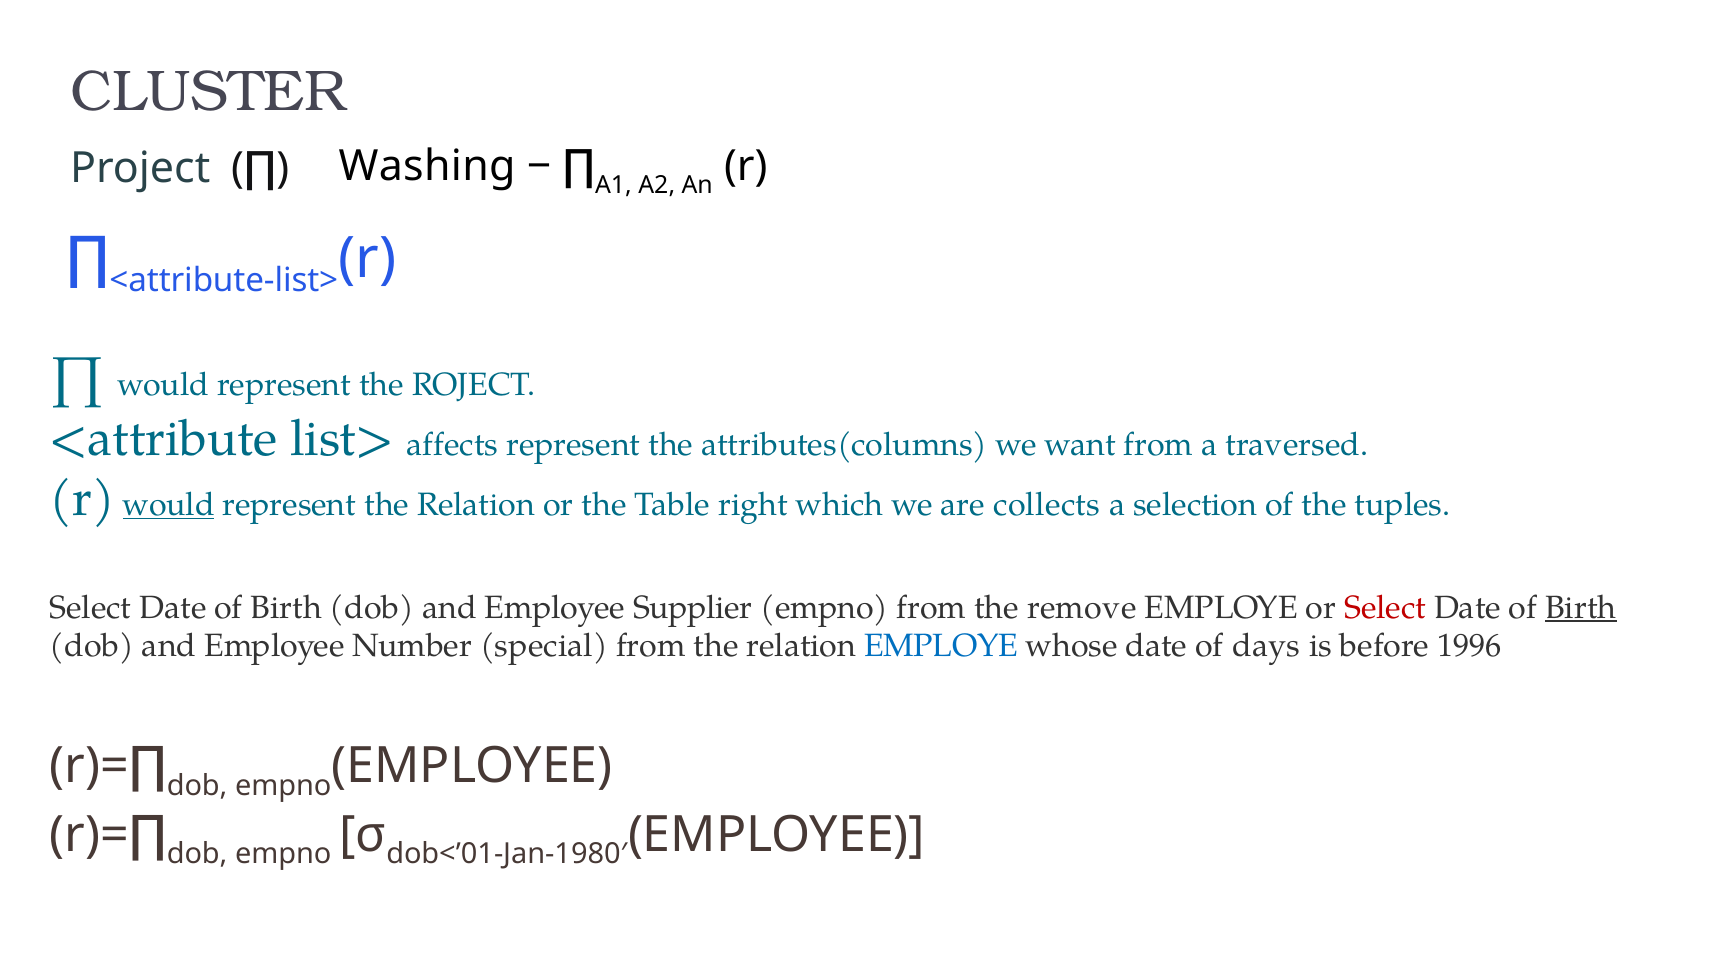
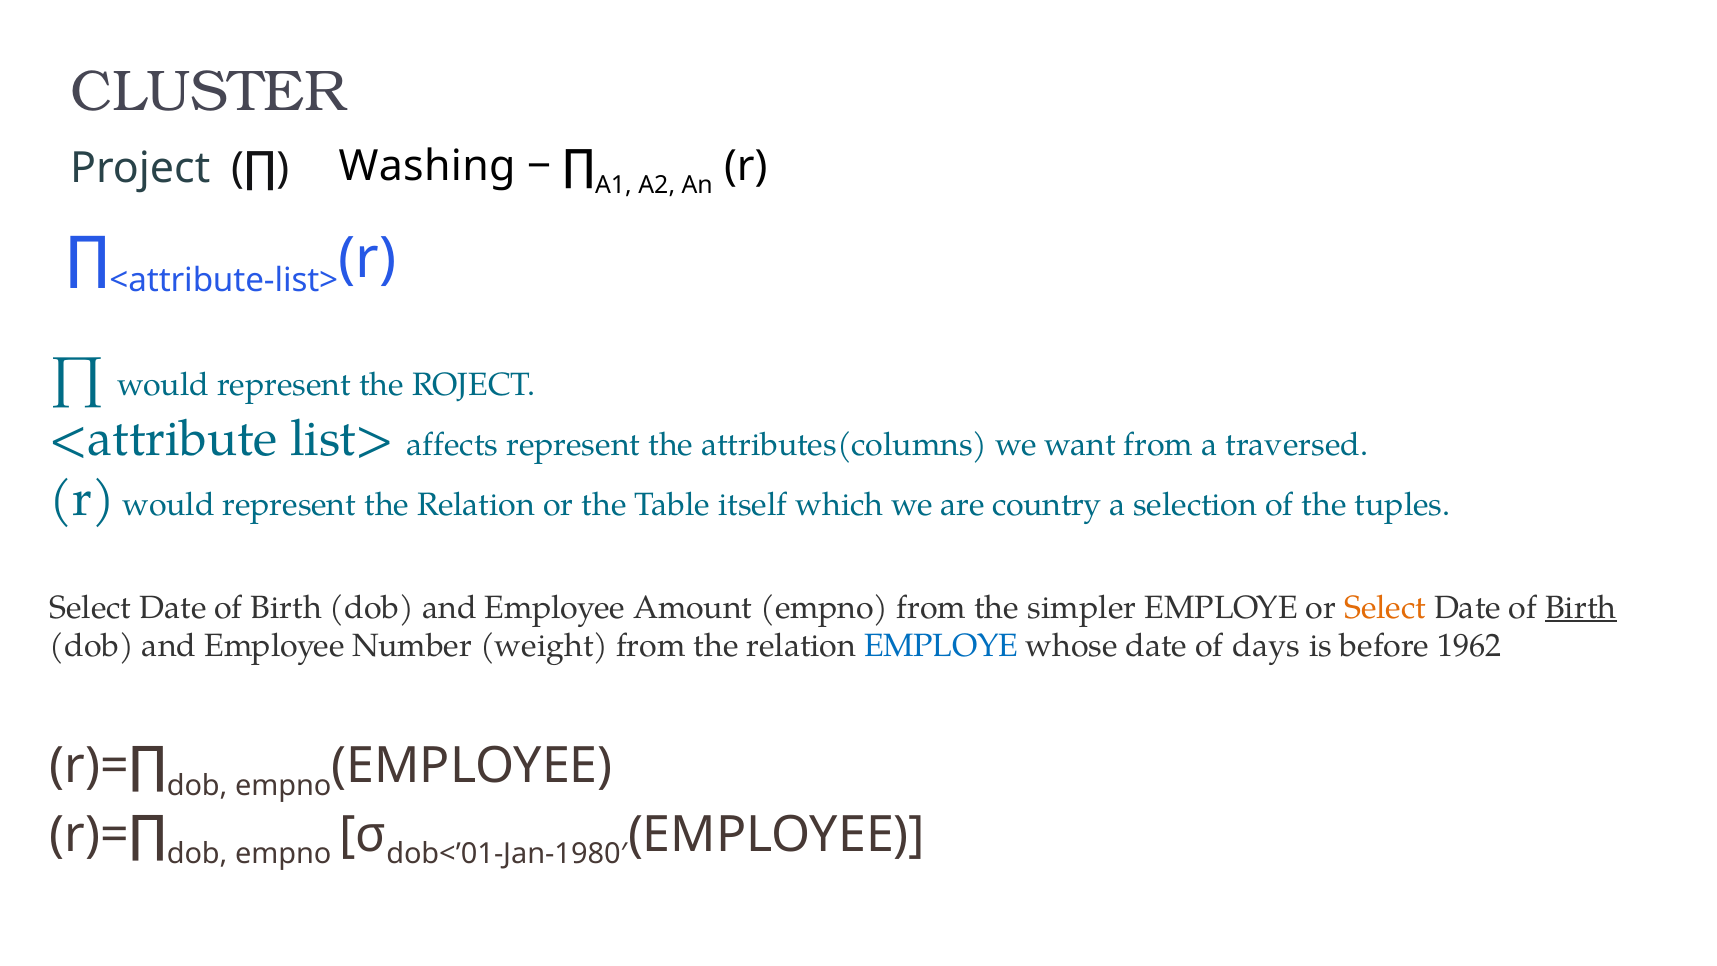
would underline: present -> none (169, 505)
right: right -> itself (753, 505)
collects: collects -> country (1047, 505)
Supplier: Supplier -> Amount (693, 607)
remove: remove -> simpler (1082, 607)
Select colour: red -> orange (1385, 607)
special: special -> weight (544, 646)
1996: 1996 -> 1962 (1469, 646)
